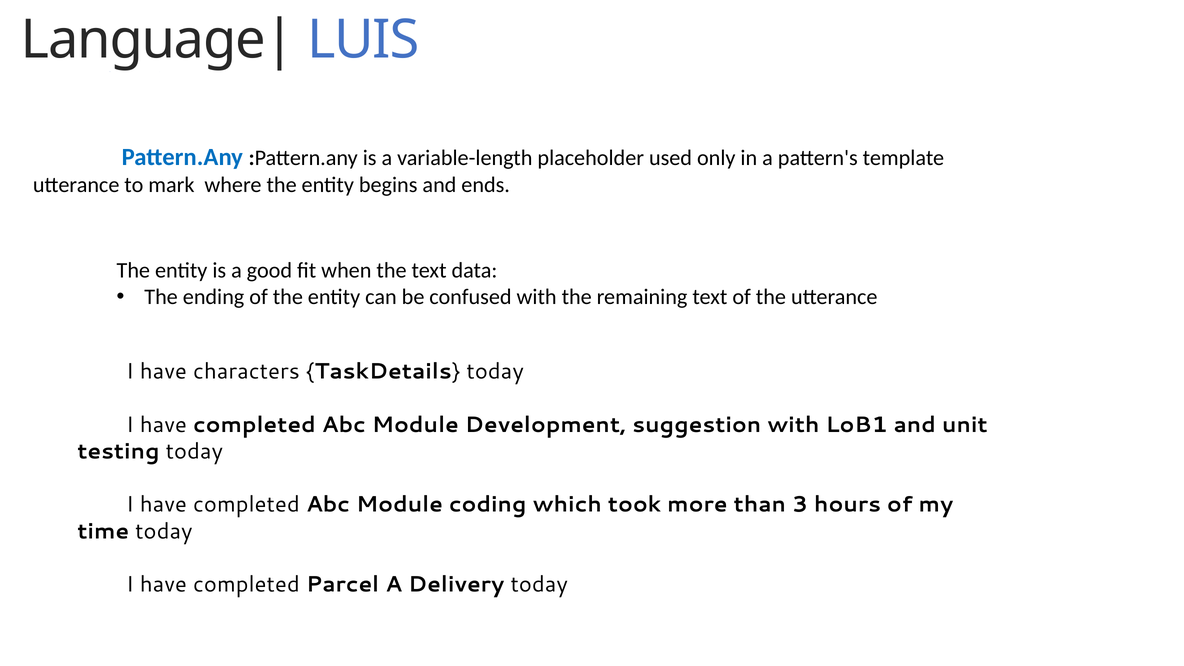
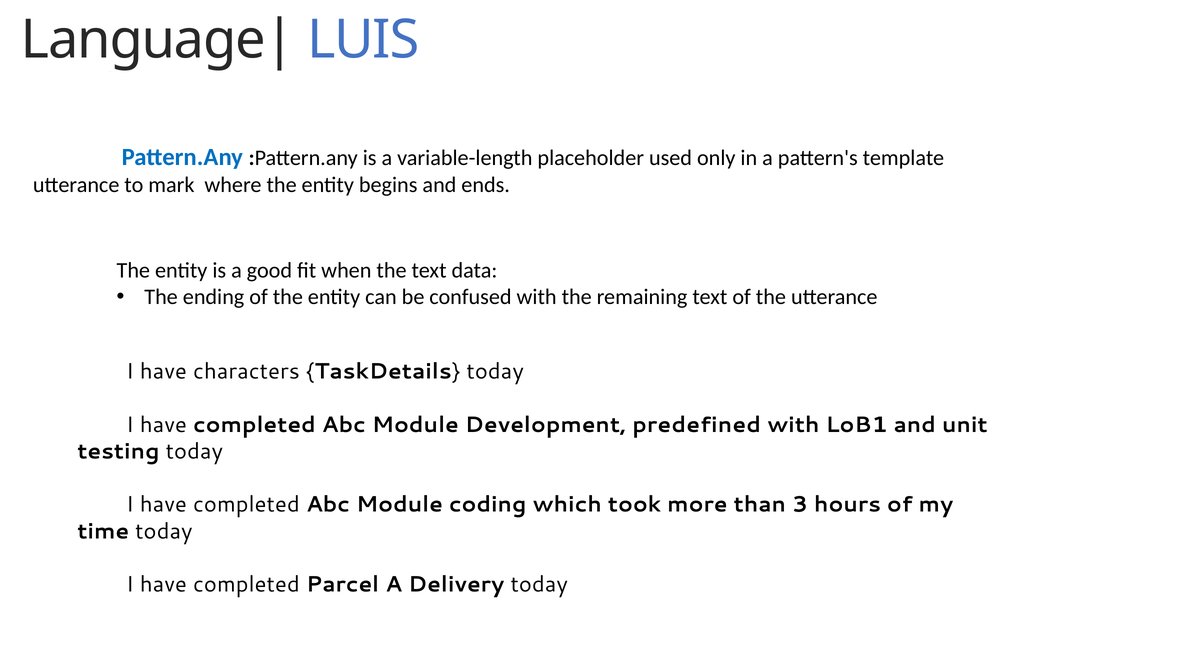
suggestion: suggestion -> predefined (697, 425)
